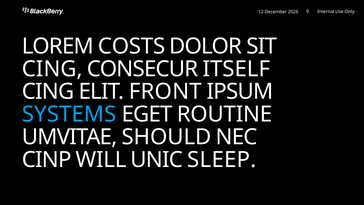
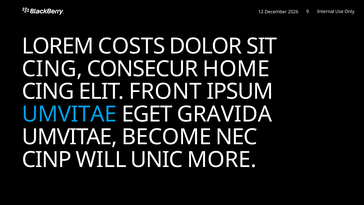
ITSELF: ITSELF -> HOME (236, 69)
SYSTEMS: SYSTEMS -> UMVITAE (69, 114)
ROUTINE: ROUTINE -> GRAVIDA (224, 114)
SHOULD: SHOULD -> BECOME (167, 137)
SLEEP: SLEEP -> MORE (222, 160)
